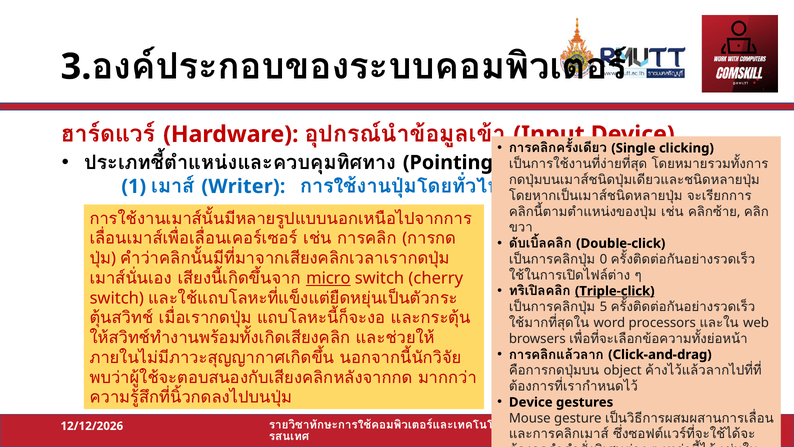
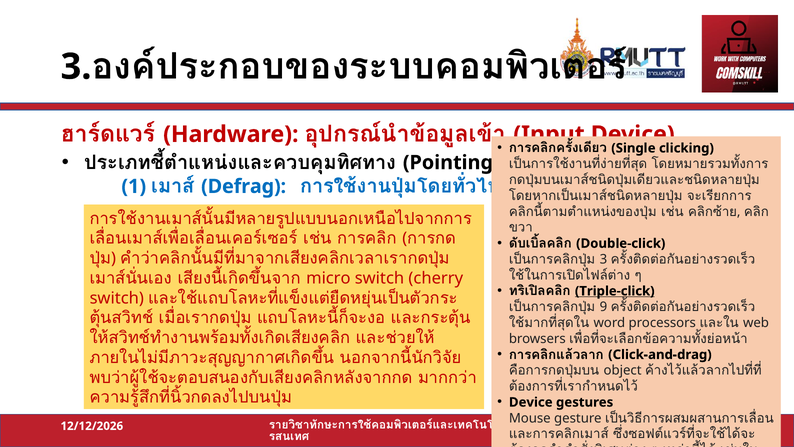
Writer: Writer -> Defrag (244, 186)
0: 0 -> 3 (603, 259)
micro underline: present -> none (328, 278)
5: 5 -> 9 (603, 307)
